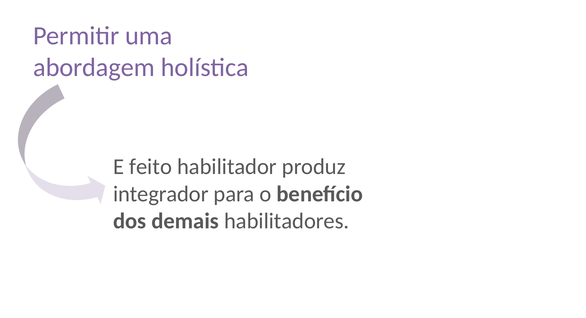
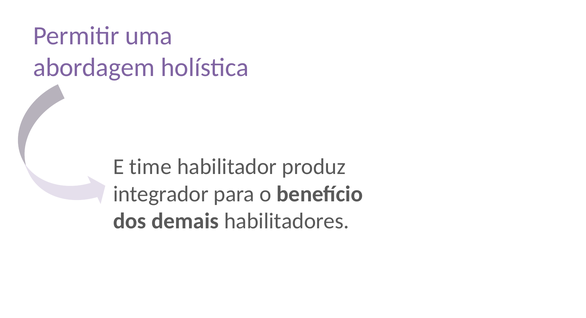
feito: feito -> time (150, 167)
